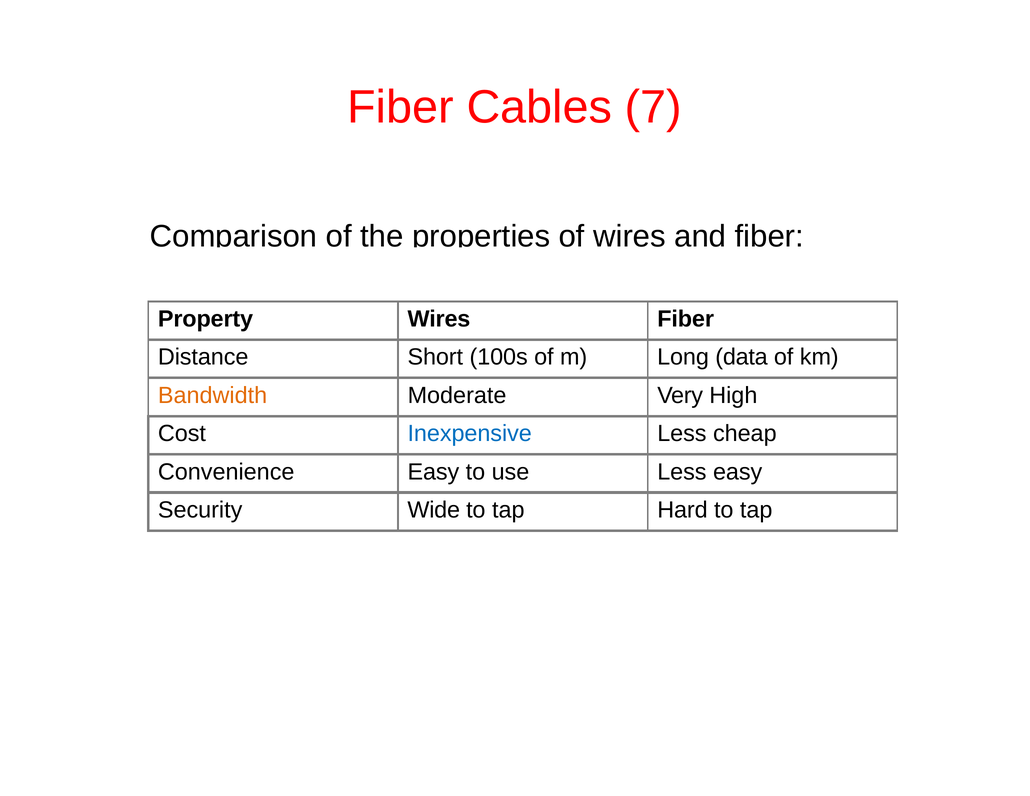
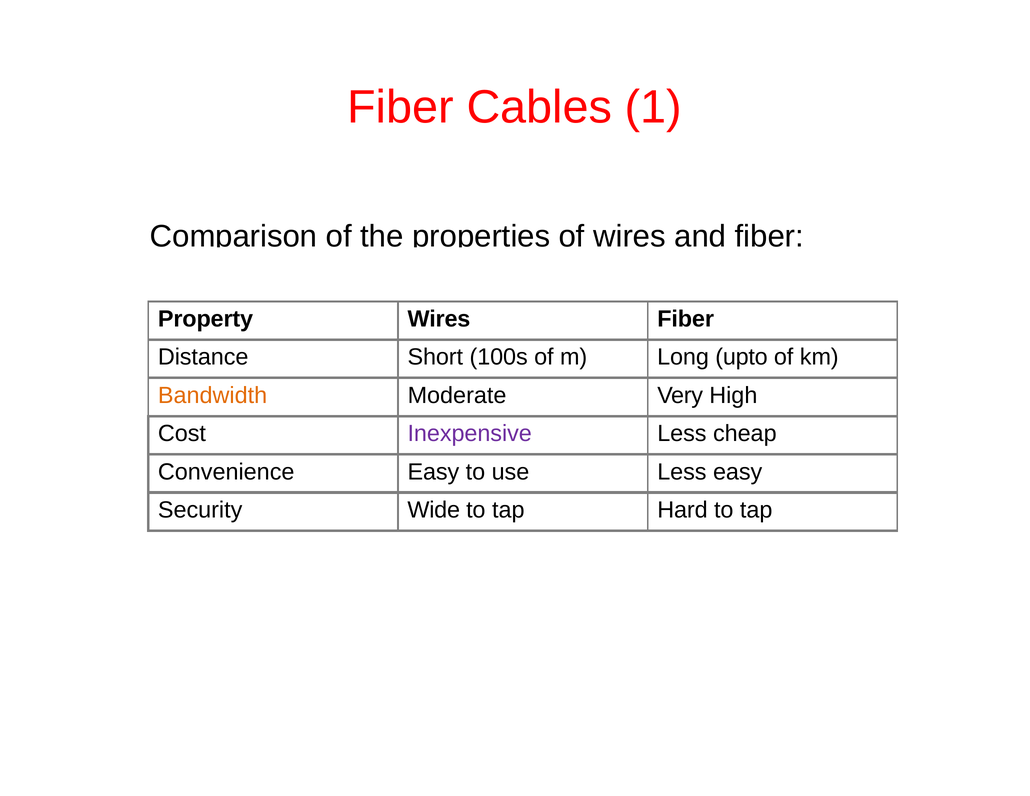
7: 7 -> 1 (653, 107)
data: data -> upto (742, 357)
Inexpensive colour: blue -> purple (470, 434)
